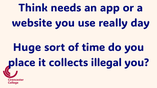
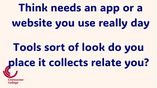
Huge: Huge -> Tools (27, 48)
time: time -> look (93, 48)
illegal: illegal -> relate (106, 63)
